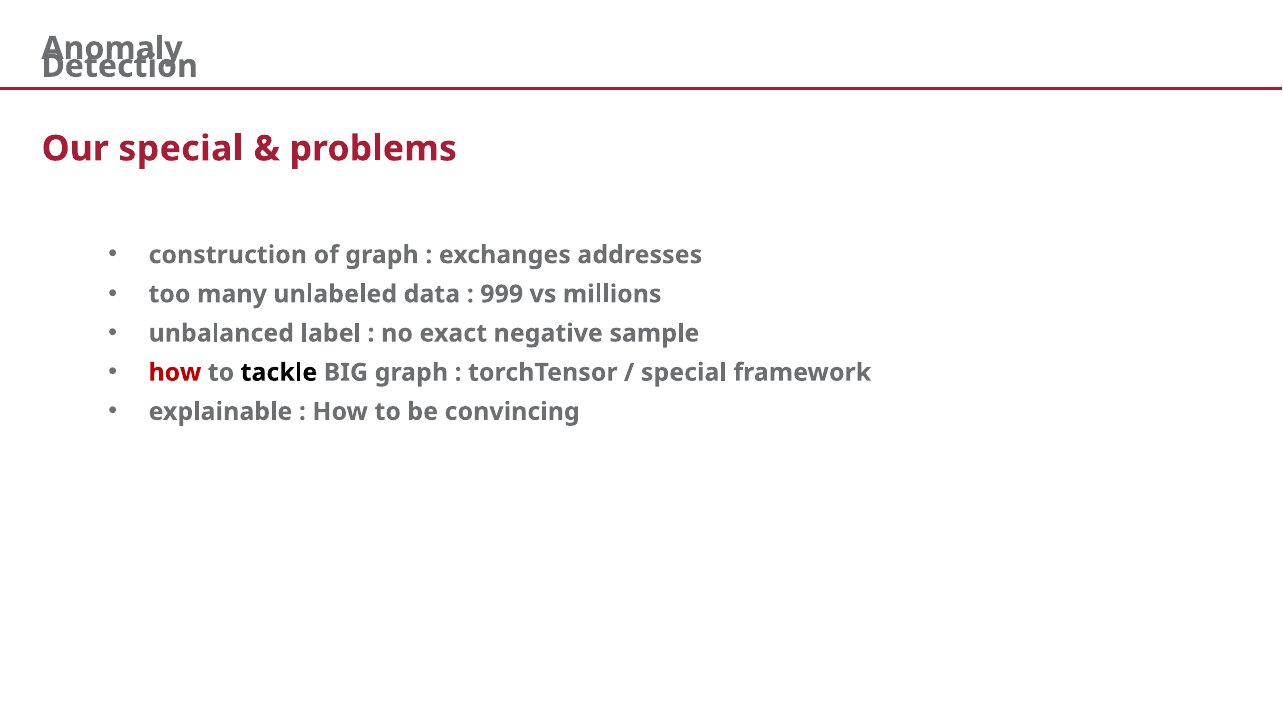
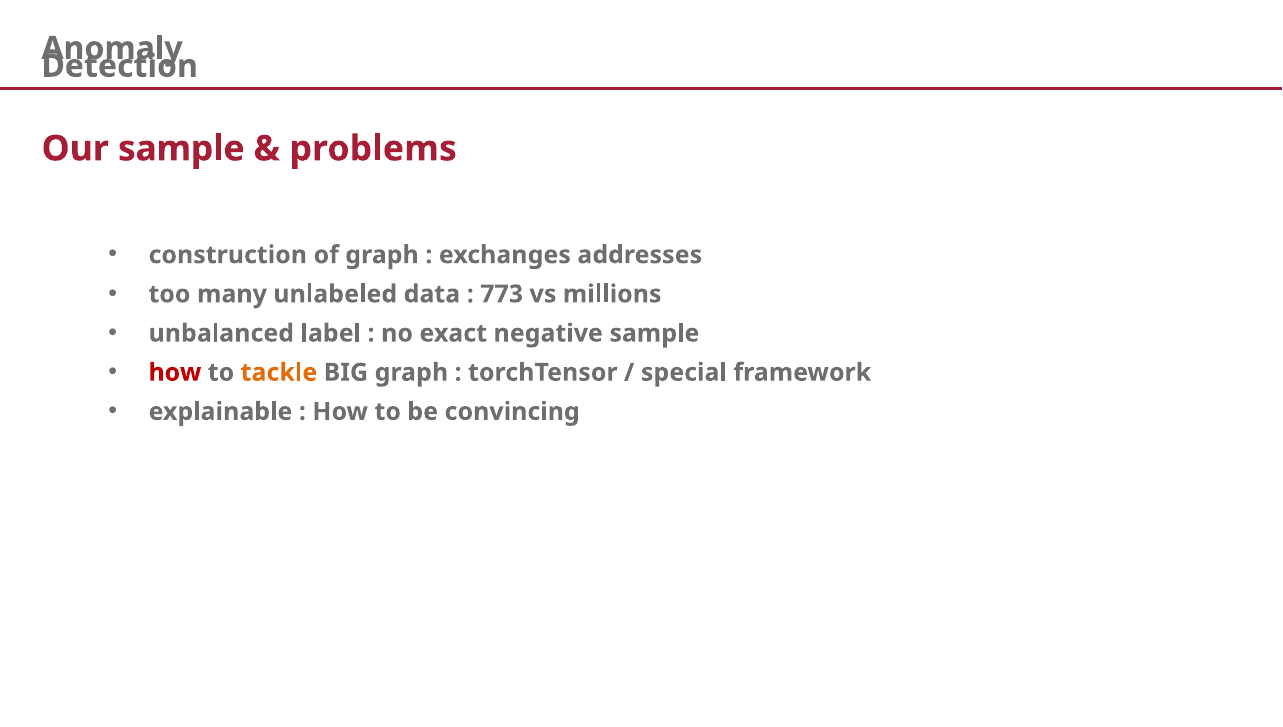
Our special: special -> sample (181, 149)
999: 999 -> 773 (502, 294)
tackle colour: black -> orange (279, 373)
